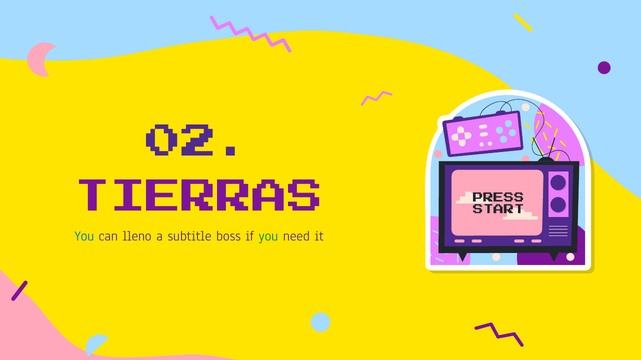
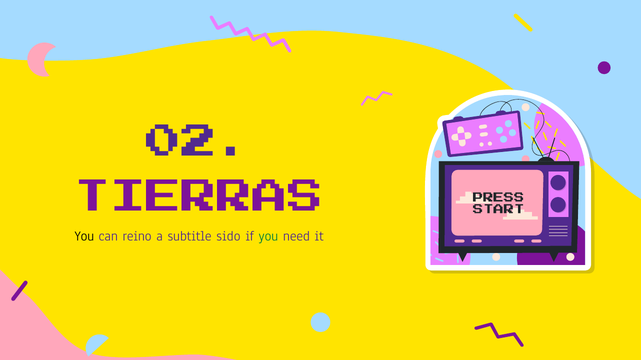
You colour: blue -> black (84, 237)
lleno: lleno -> reino (137, 237)
boss: boss -> sido (228, 237)
